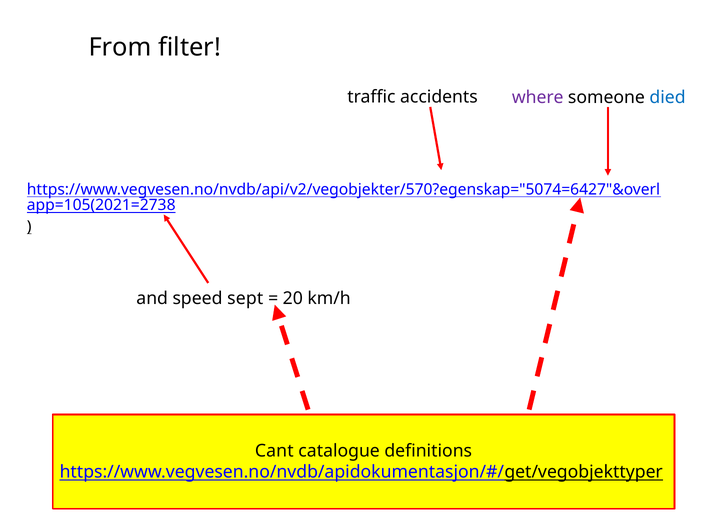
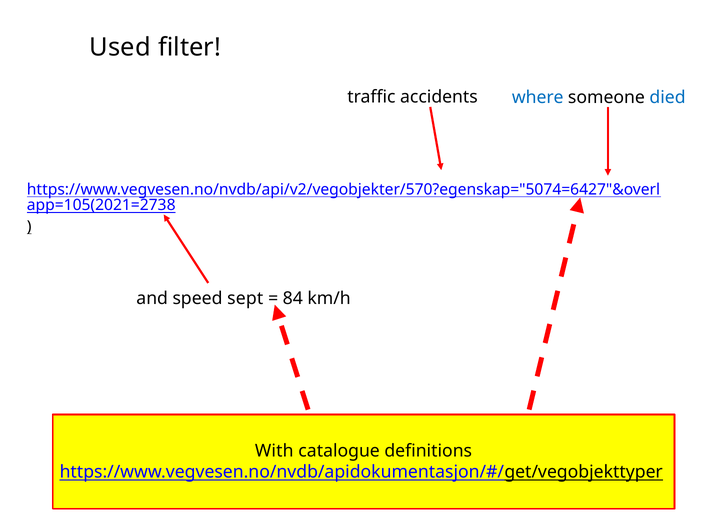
From: From -> Used (120, 47)
where colour: purple -> blue (538, 97)
20: 20 -> 84 (293, 298)
Cant: Cant -> With (274, 451)
